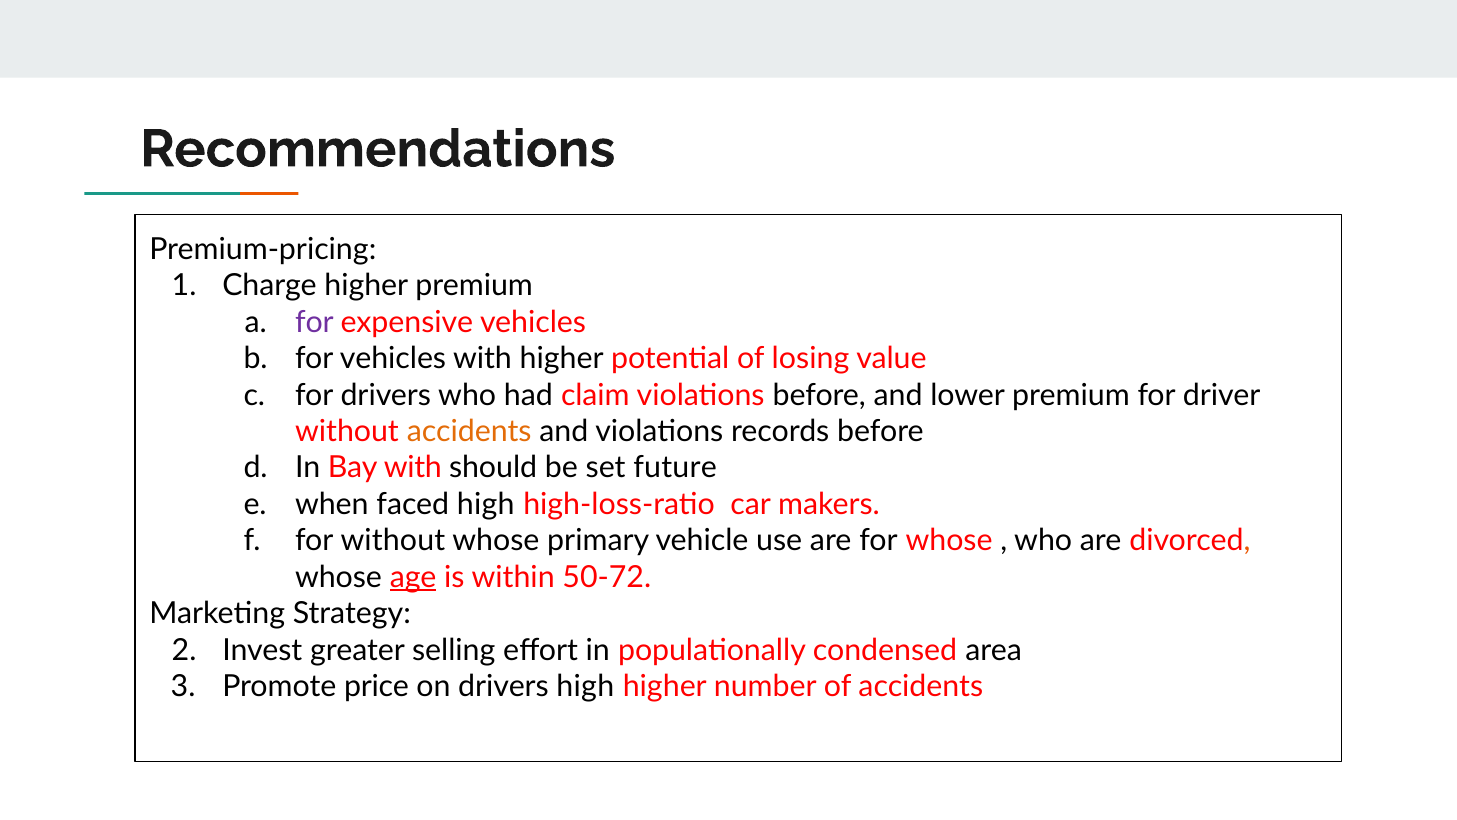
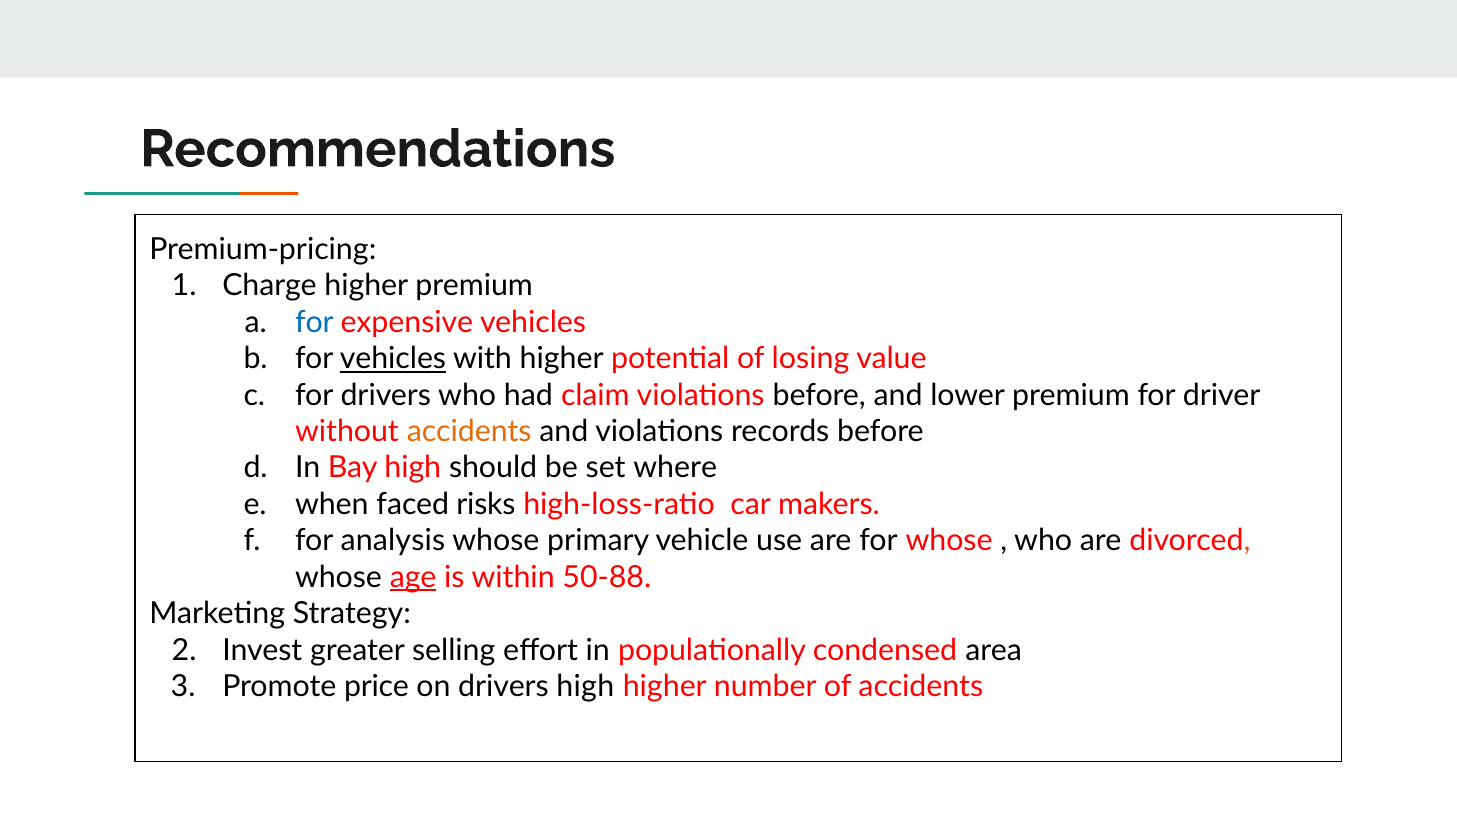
for colour: purple -> blue (314, 322)
vehicles underline: none -> present (393, 358)
Bay with: with -> high (413, 468)
future: future -> where (675, 468)
faced high: high -> risks (486, 504)
for without: without -> analysis (393, 541)
50-72: 50-72 -> 50-88 (607, 577)
